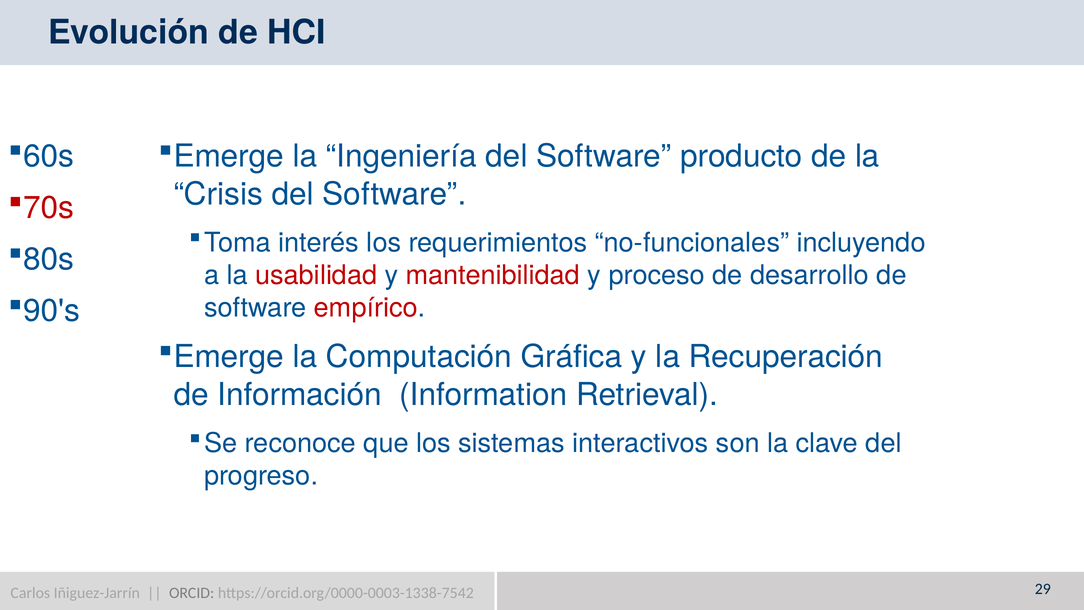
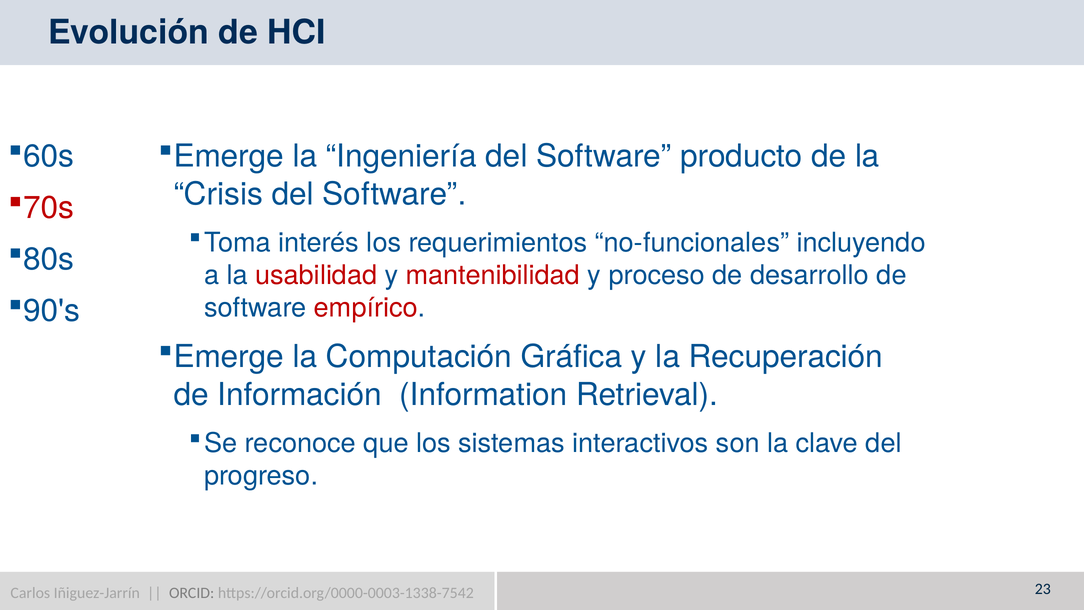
29: 29 -> 23 (1043, 589)
